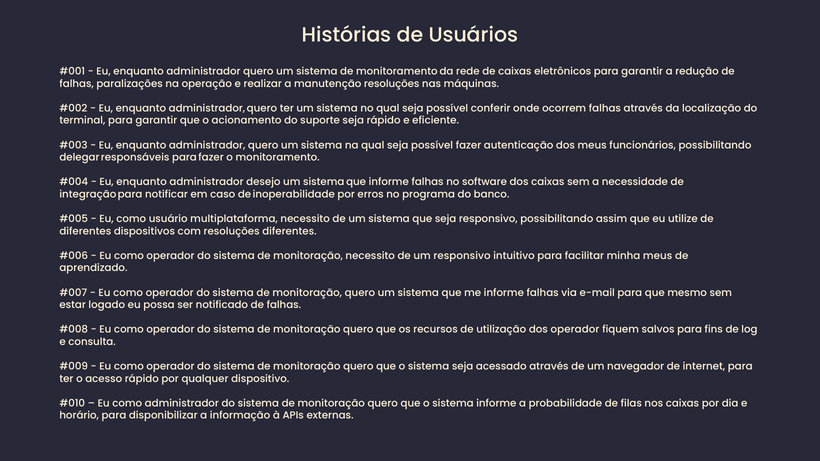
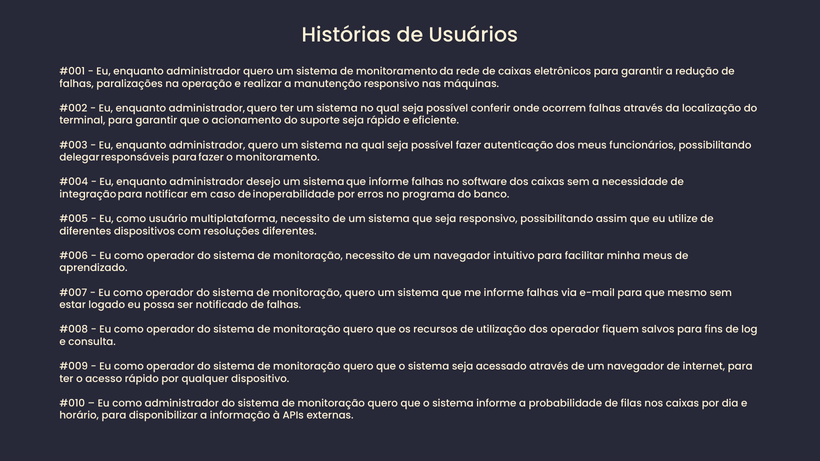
manutenção resoluções: resoluções -> responsivo (392, 84)
necessito de um responsivo: responsivo -> navegador (462, 256)
